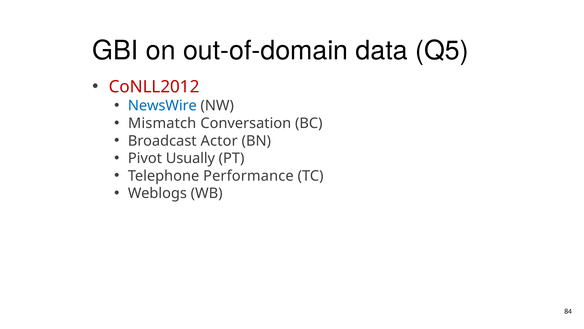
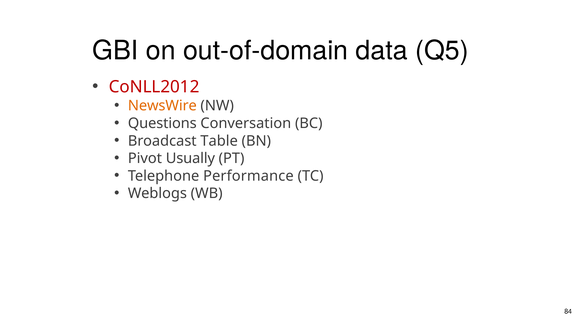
NewsWire colour: blue -> orange (162, 106)
Mismatch: Mismatch -> Questions (162, 123)
Actor: Actor -> Table (219, 141)
